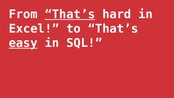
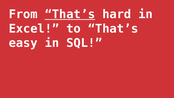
easy underline: present -> none (23, 43)
